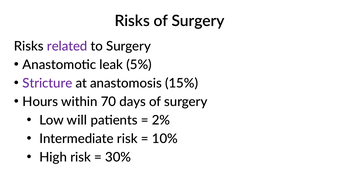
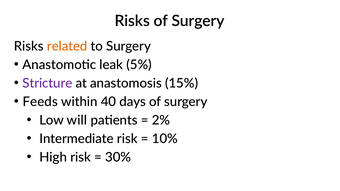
related colour: purple -> orange (67, 46)
Hours: Hours -> Feeds (40, 102)
70: 70 -> 40 (108, 102)
